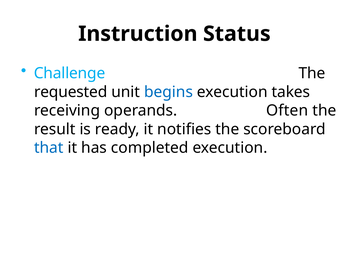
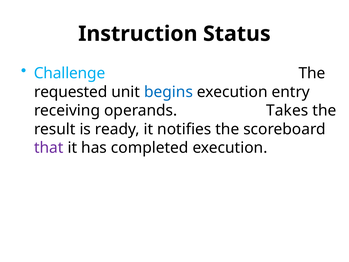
takes: takes -> entry (291, 92)
Often: Often -> Takes (287, 110)
that colour: blue -> purple (49, 148)
